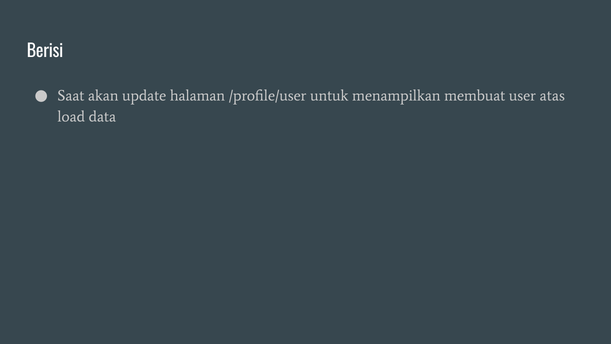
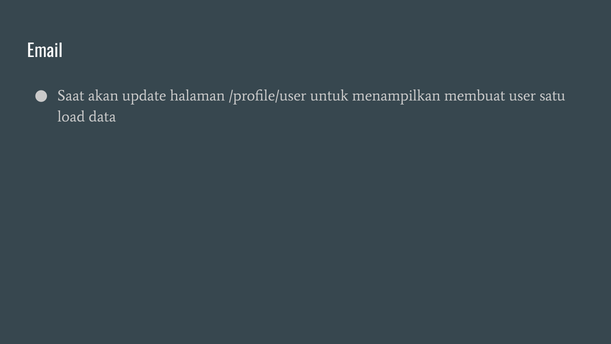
Berisi: Berisi -> Email (45, 51)
atas: atas -> satu (552, 95)
